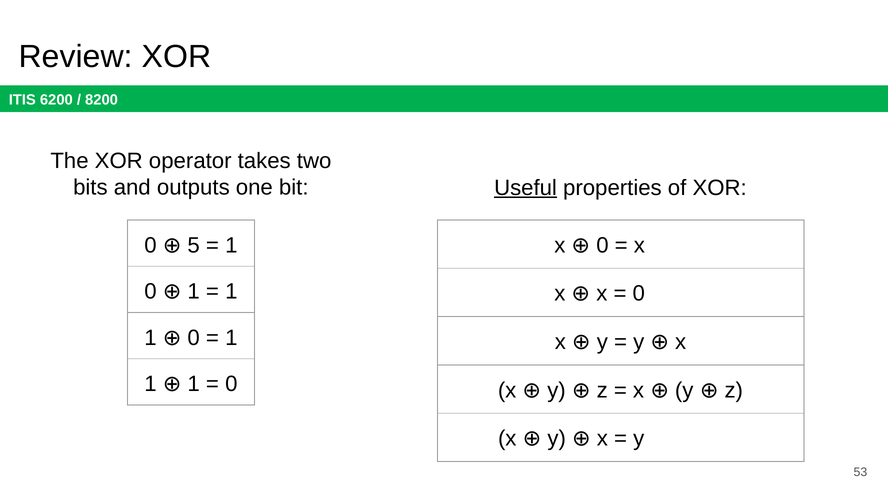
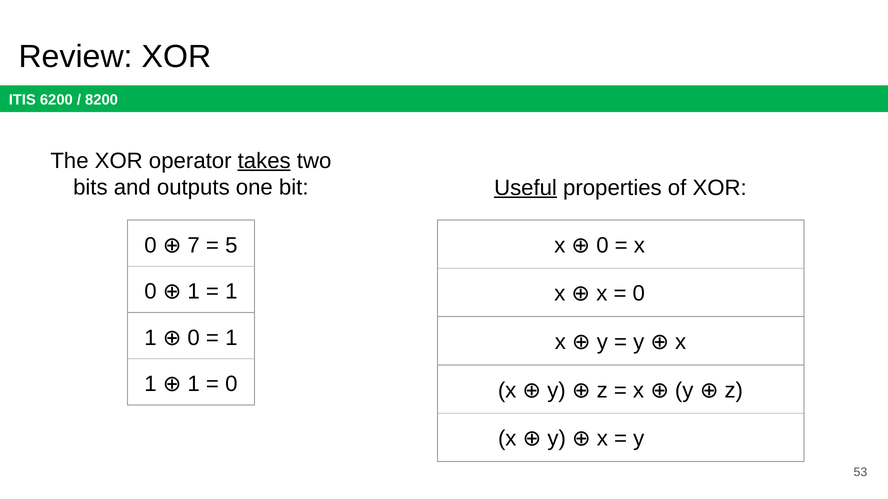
takes underline: none -> present (264, 161)
5: 5 -> 7 (194, 246)
1: 1 -> 5 (231, 246)
